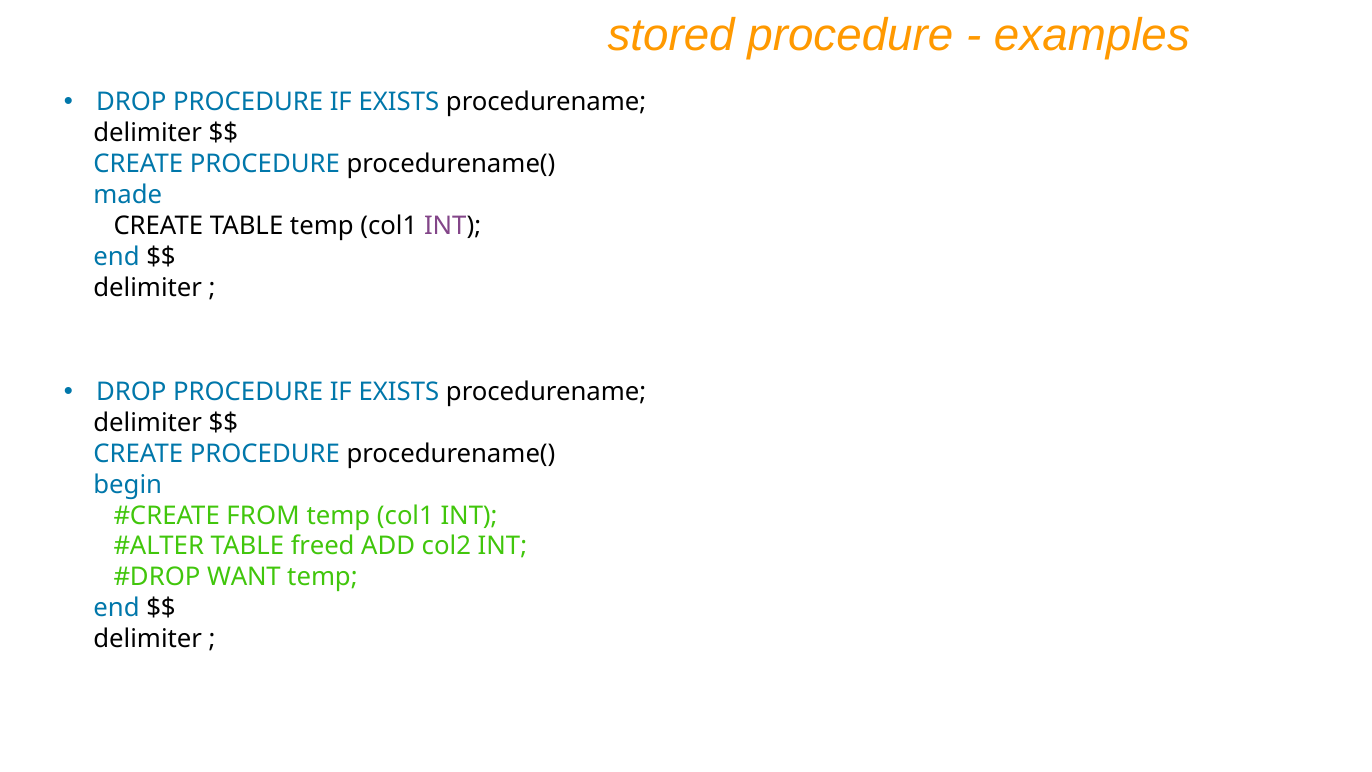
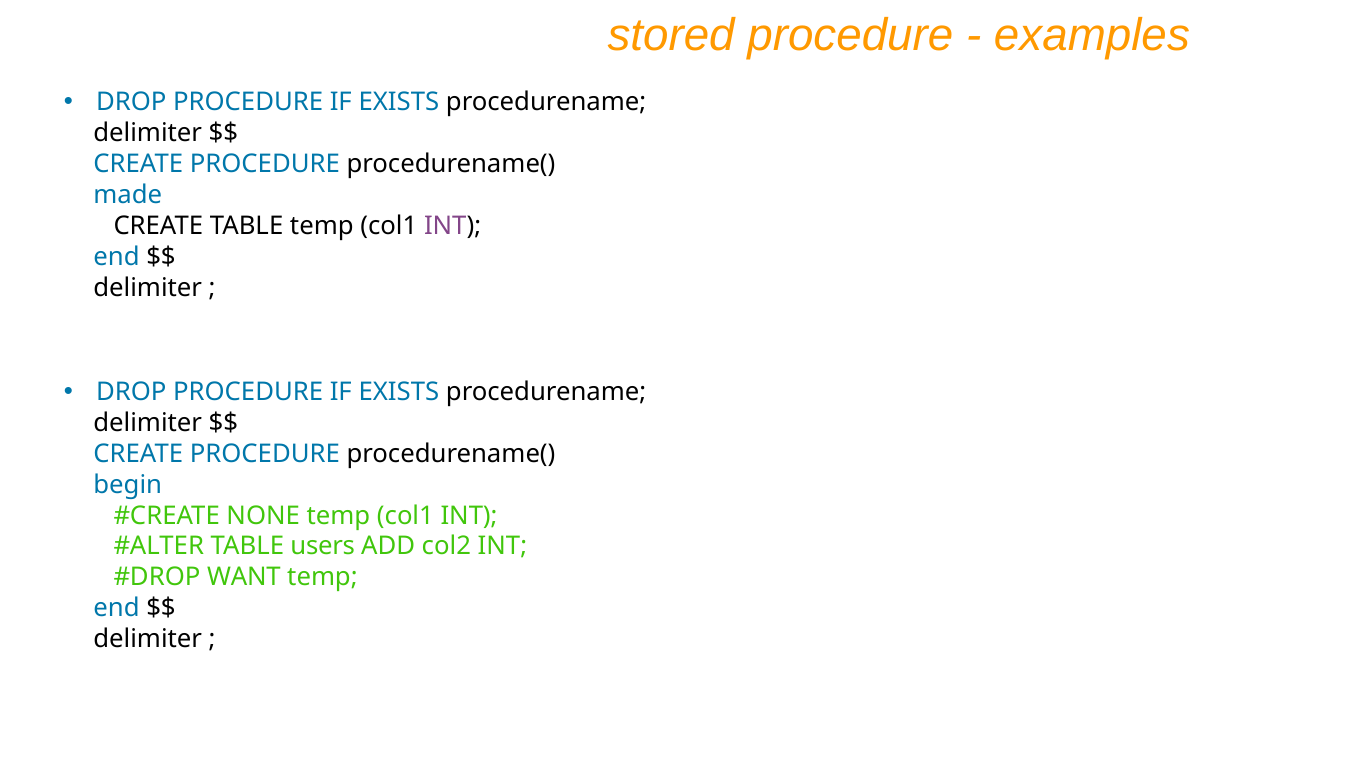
FROM: FROM -> NONE (263, 515)
freed: freed -> users (323, 546)
